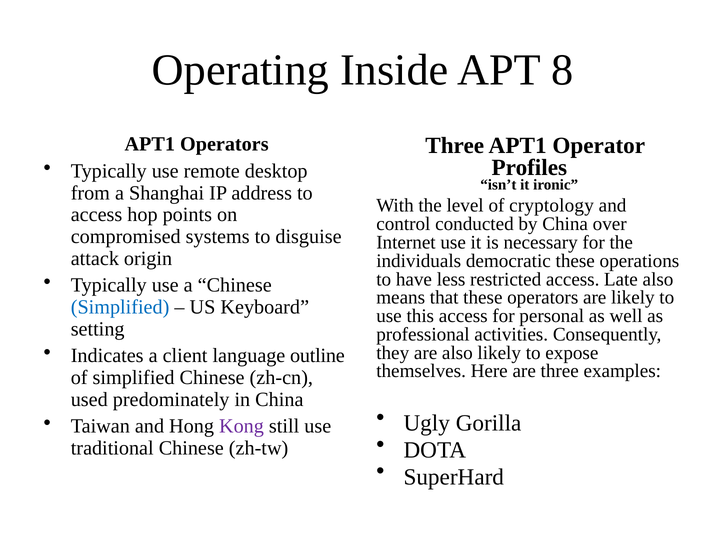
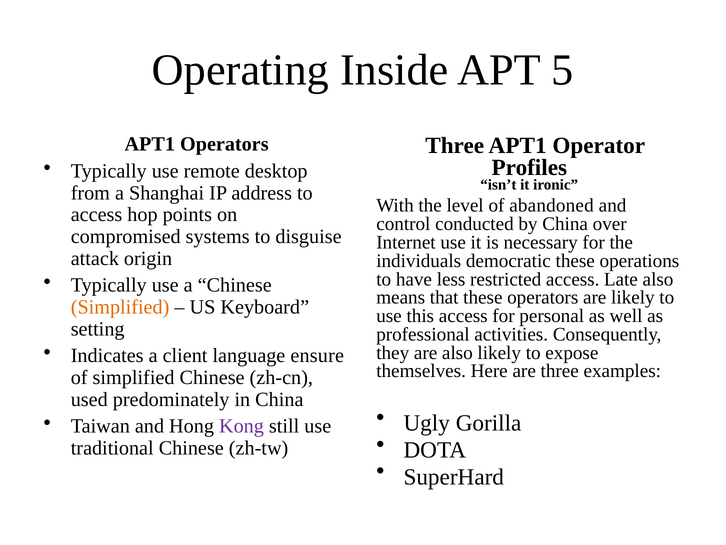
8: 8 -> 5 (562, 70)
cryptology: cryptology -> abandoned (552, 205)
Simplified colour: blue -> orange (120, 307)
outline: outline -> ensure (317, 355)
